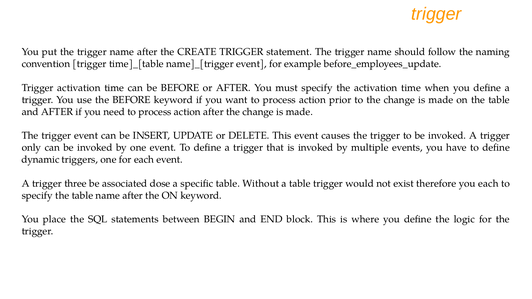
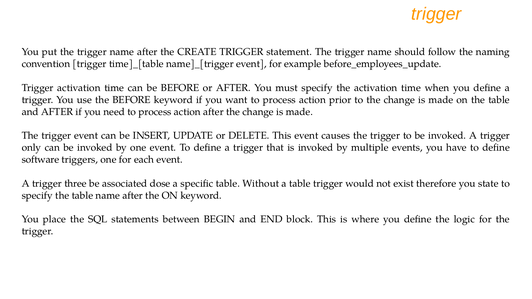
dynamic: dynamic -> software (40, 160)
you each: each -> state (488, 184)
